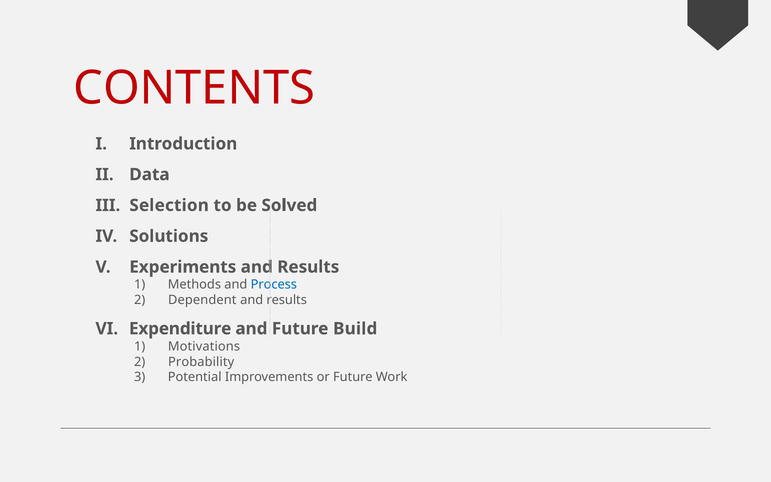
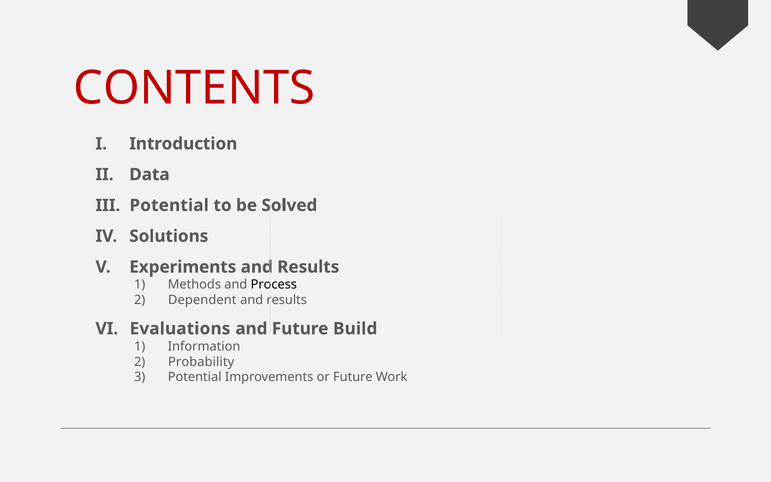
Selection: Selection -> Potential (169, 205)
Process colour: blue -> black (274, 285)
Expenditure: Expenditure -> Evaluations (180, 329)
Motivations: Motivations -> Information (204, 346)
